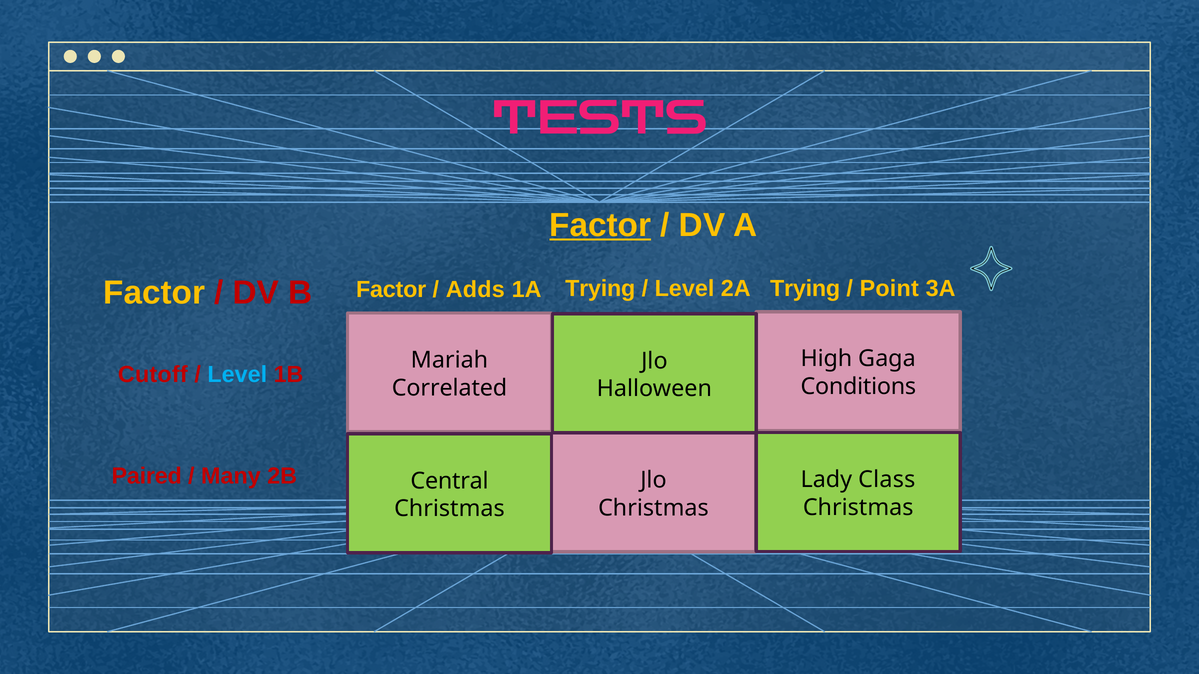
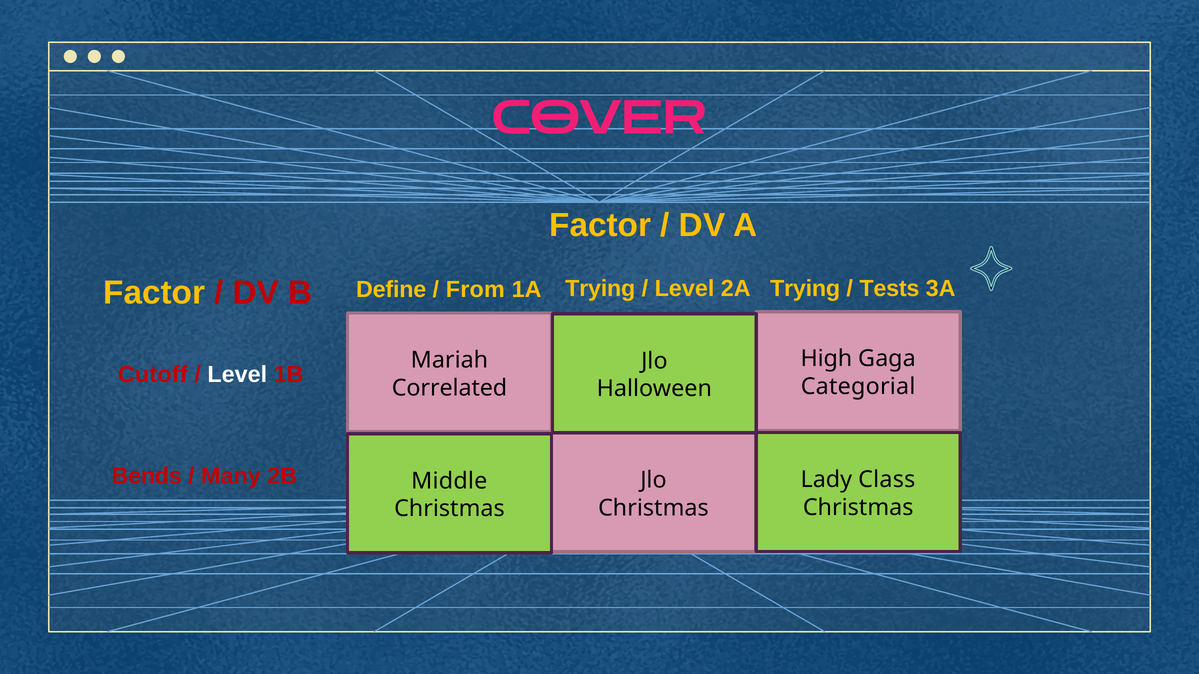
TESTS: TESTS -> COVER (600, 119)
Factor underline: present -> none (600, 225)
Factor: Factor -> Define (391, 290)
Adds: Adds -> From (475, 290)
Point: Point -> Tests (889, 289)
Level colour: light blue -> white (237, 375)
Conditions: Conditions -> Categorial (858, 387)
Paired: Paired -> Bends (147, 476)
Central: Central -> Middle (449, 481)
